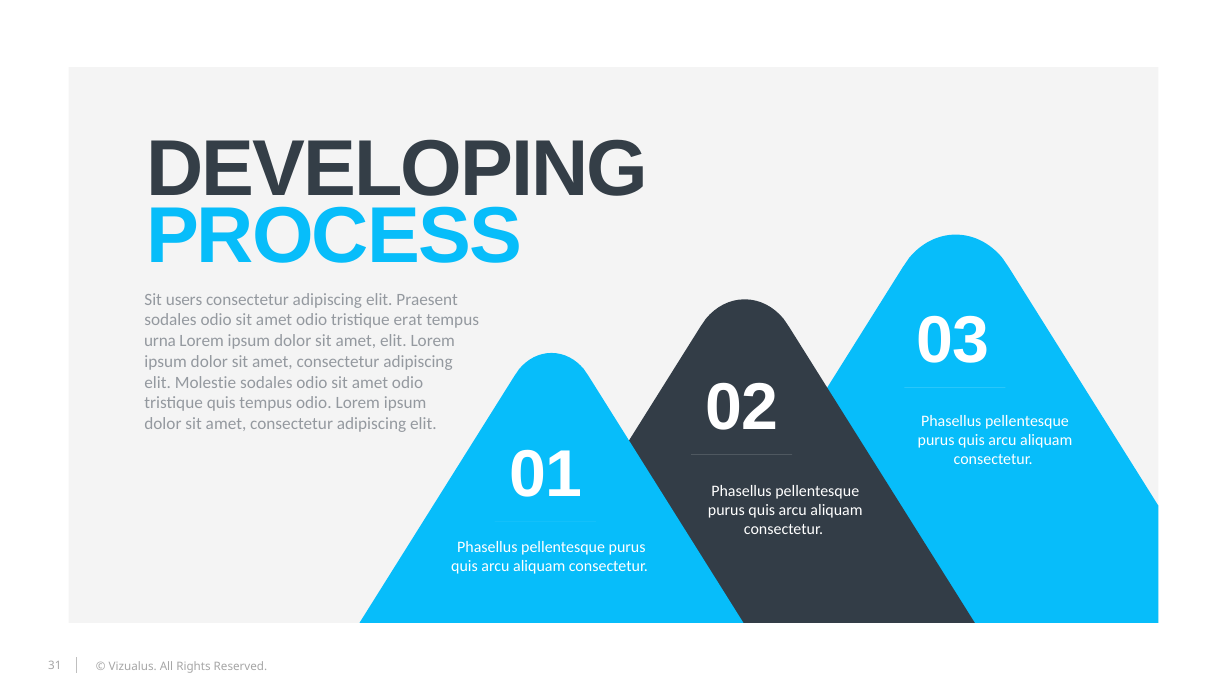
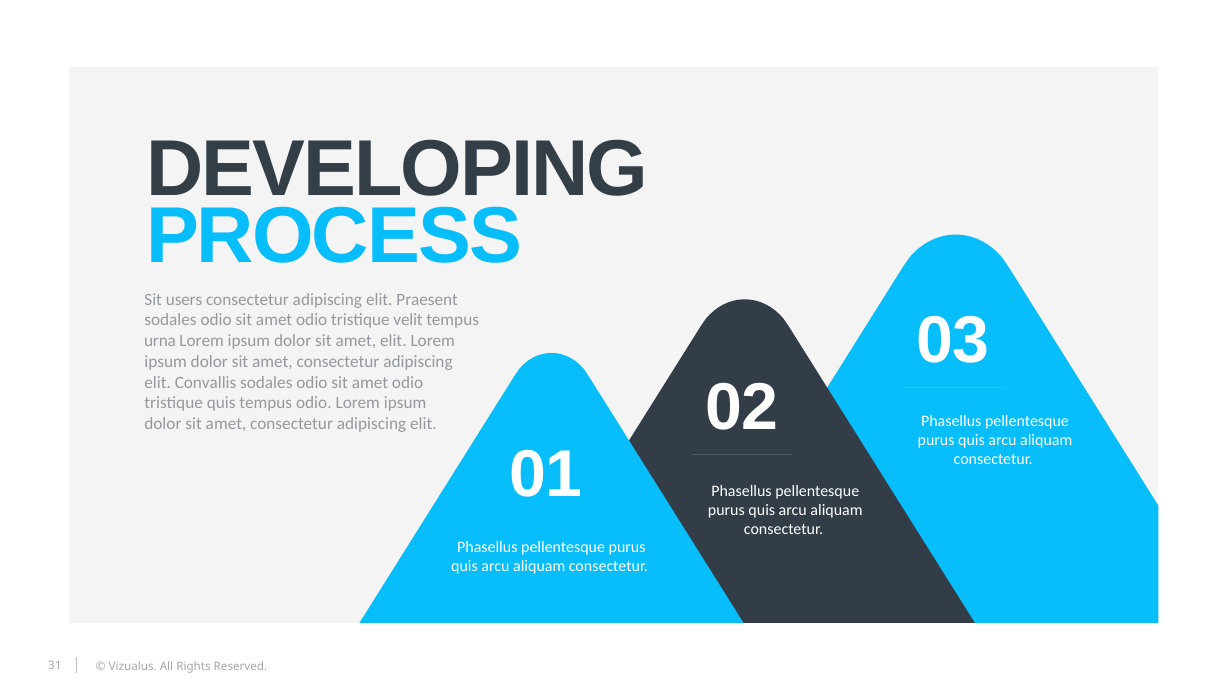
erat: erat -> velit (408, 320)
Molestie: Molestie -> Convallis (206, 383)
